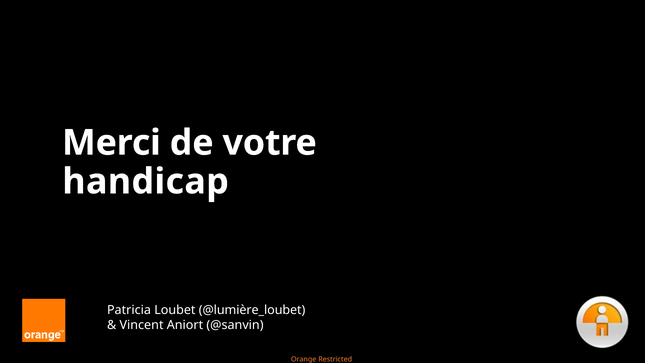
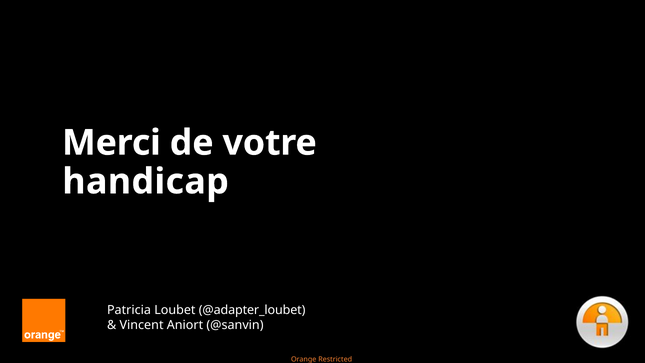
@lumière_loubet: @lumière_loubet -> @adapter_loubet (252, 310)
